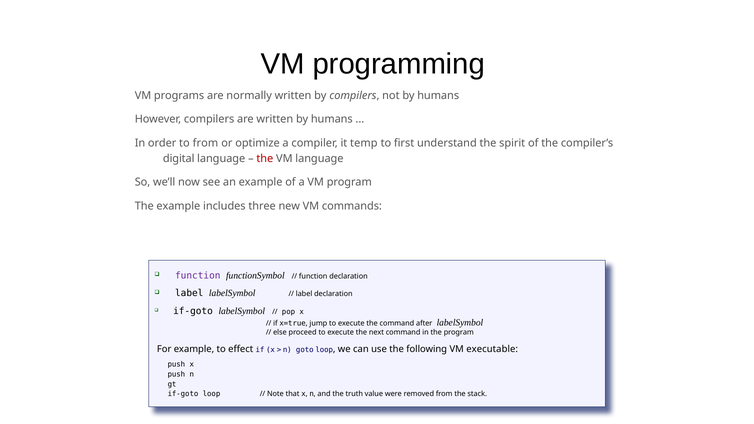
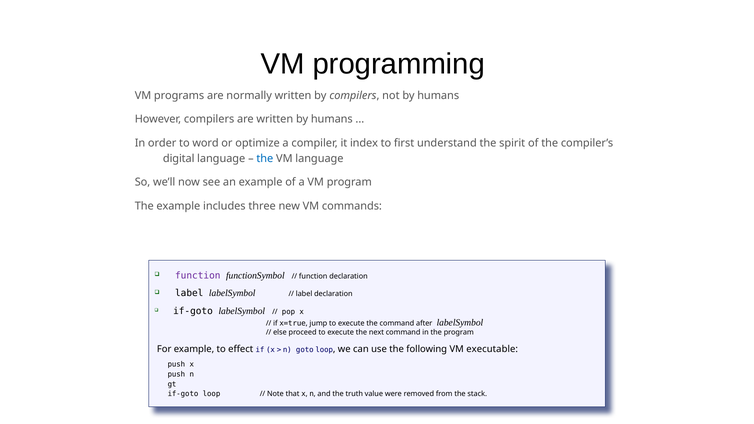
to from: from -> word (206, 143)
temp: temp -> index (364, 143)
the colour: red -> blue (265, 158)
